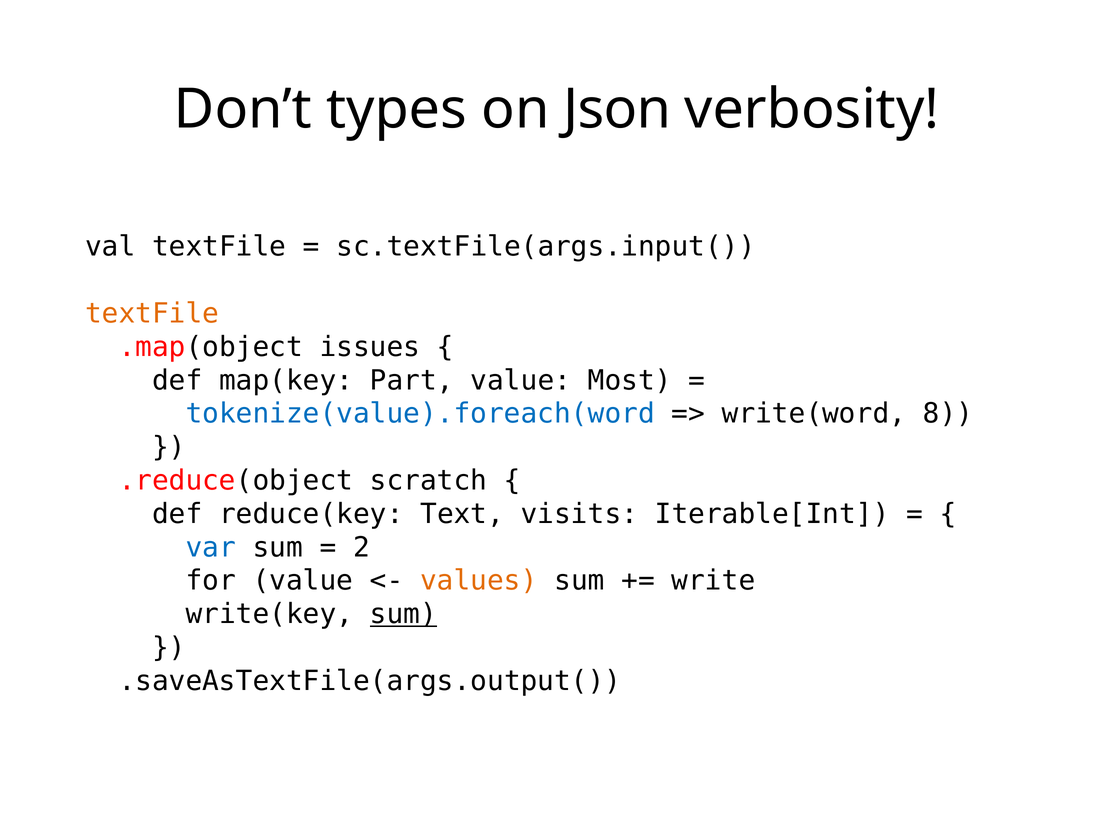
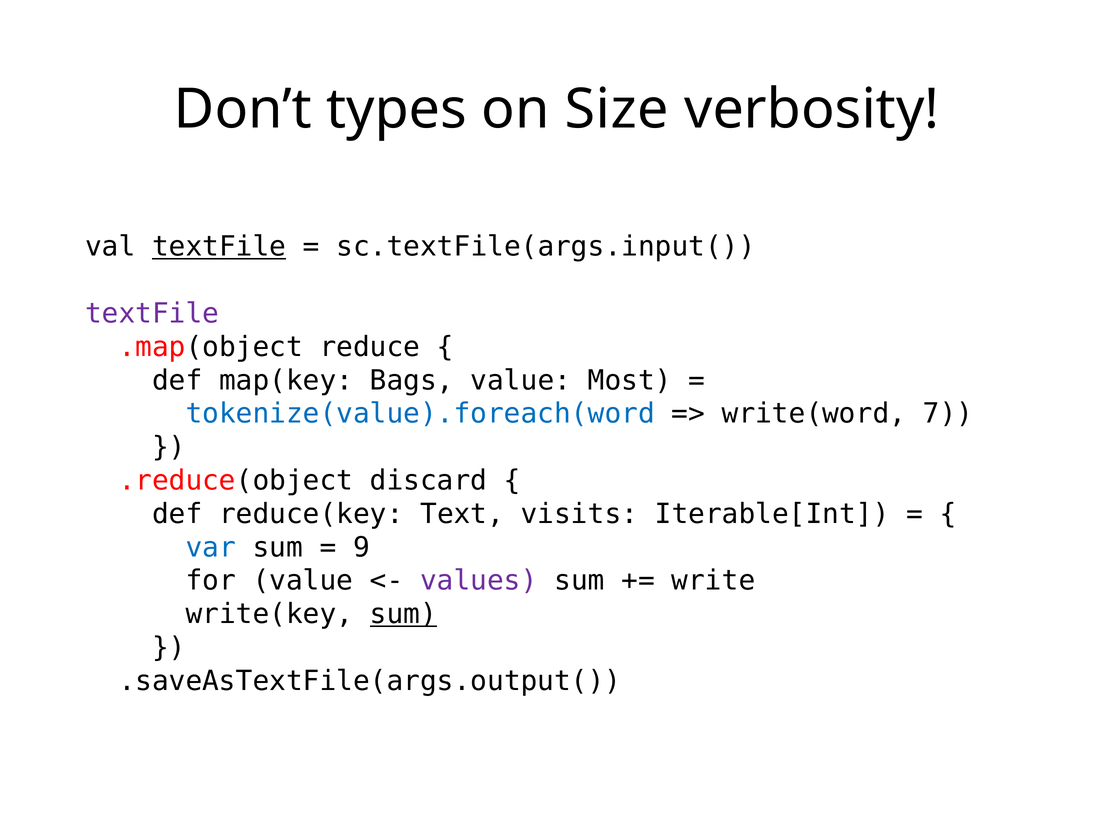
Json: Json -> Size (617, 110)
textFile underline: none -> present (219, 247)
textFile colour: orange -> purple (152, 314)
issues: issues -> reduce (370, 347)
Part: Part -> Bags (412, 381)
8: 8 -> 7 (948, 414)
scratch: scratch -> discard (429, 481)
2: 2 -> 9 (362, 548)
values colour: orange -> purple (479, 581)
